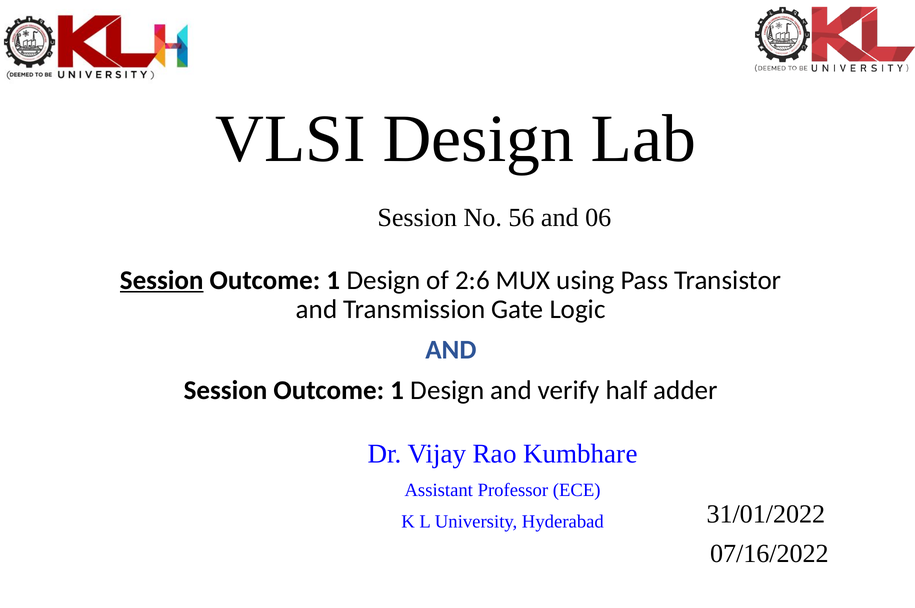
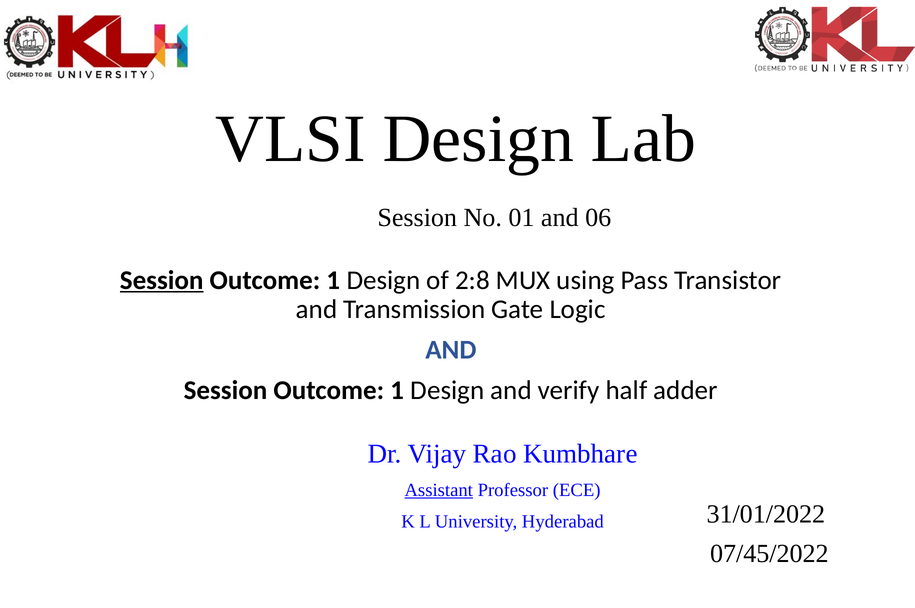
56: 56 -> 01 (521, 218)
2:6: 2:6 -> 2:8 (472, 280)
Assistant underline: none -> present (439, 490)
07/16/2022: 07/16/2022 -> 07/45/2022 (769, 554)
